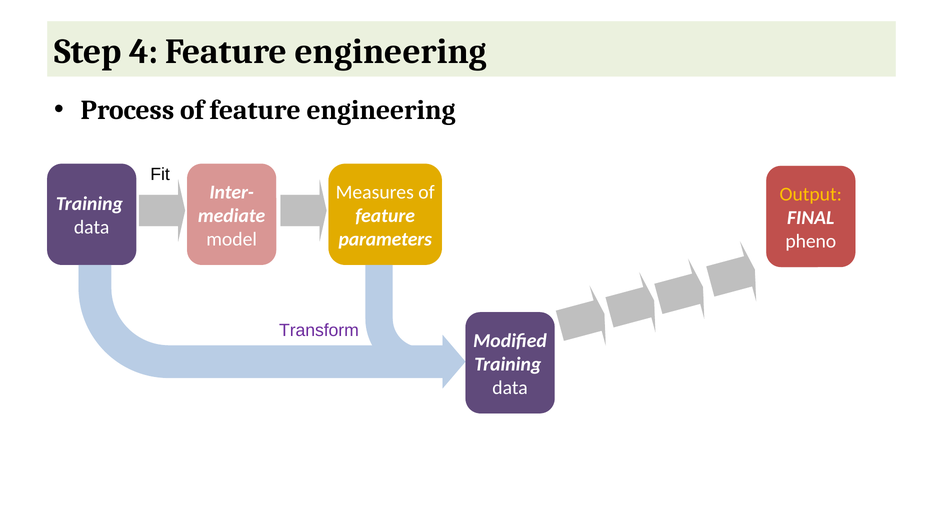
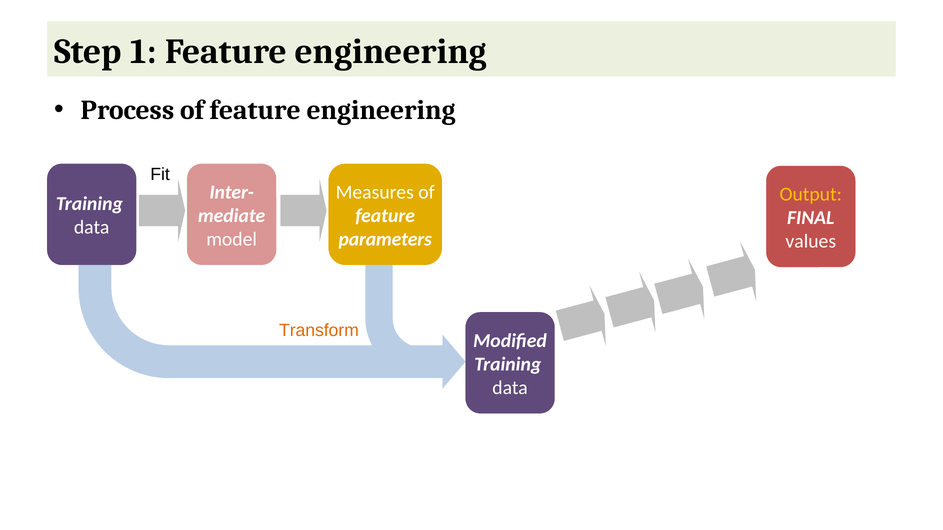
4: 4 -> 1 (143, 51)
pheno: pheno -> values (811, 242)
Transform colour: purple -> orange (319, 330)
